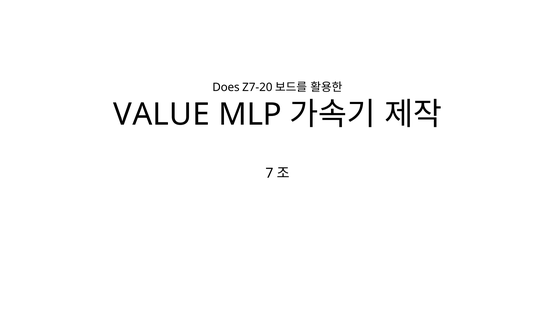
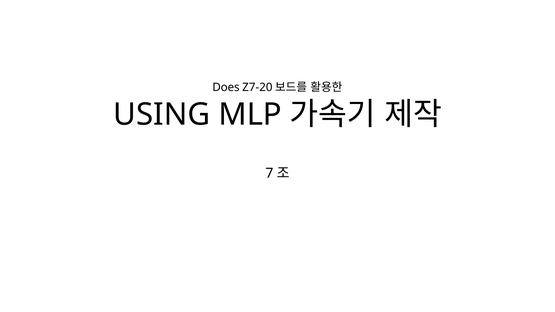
VALUE: VALUE -> USING (162, 115)
